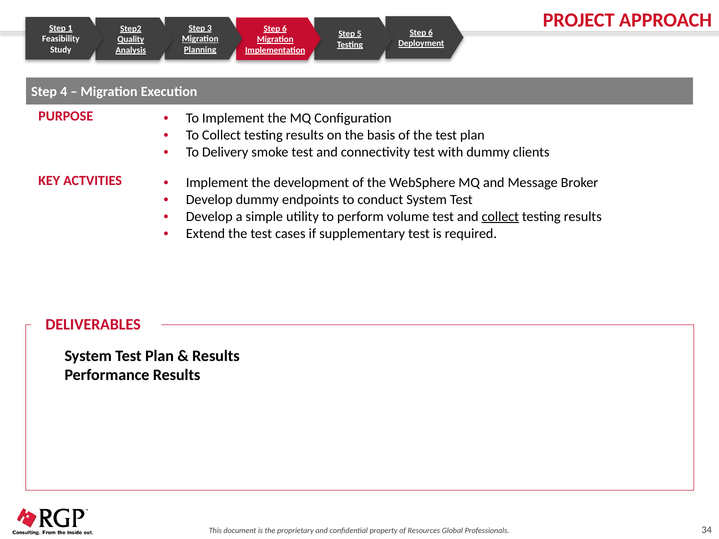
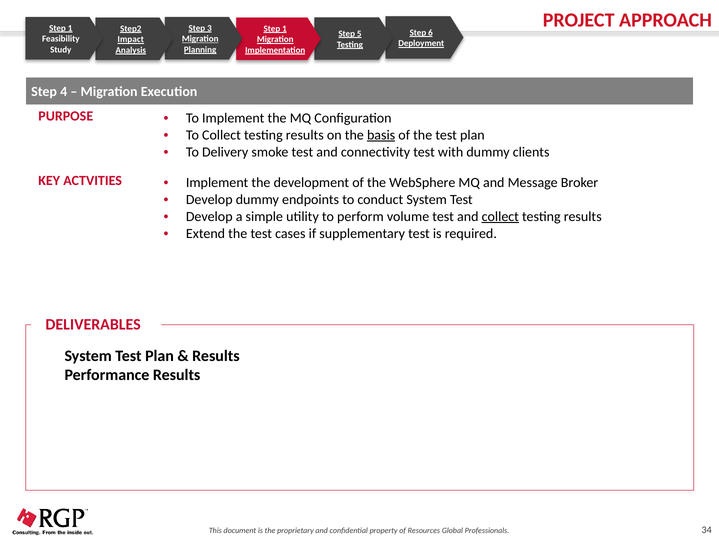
6: 6 -> 1 (284, 29)
Quality: Quality -> Impact (131, 39)
basis underline: none -> present (381, 135)
